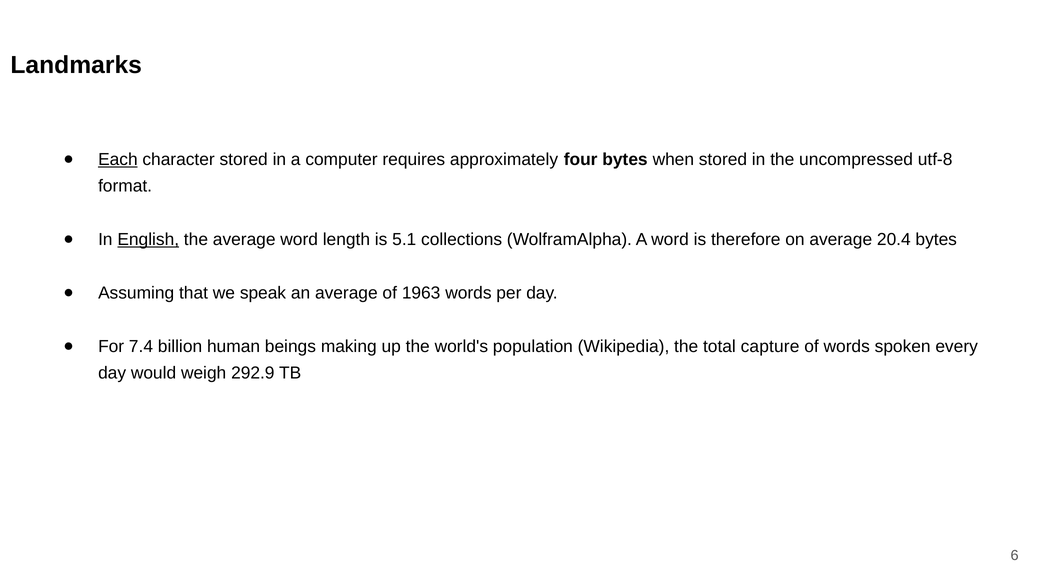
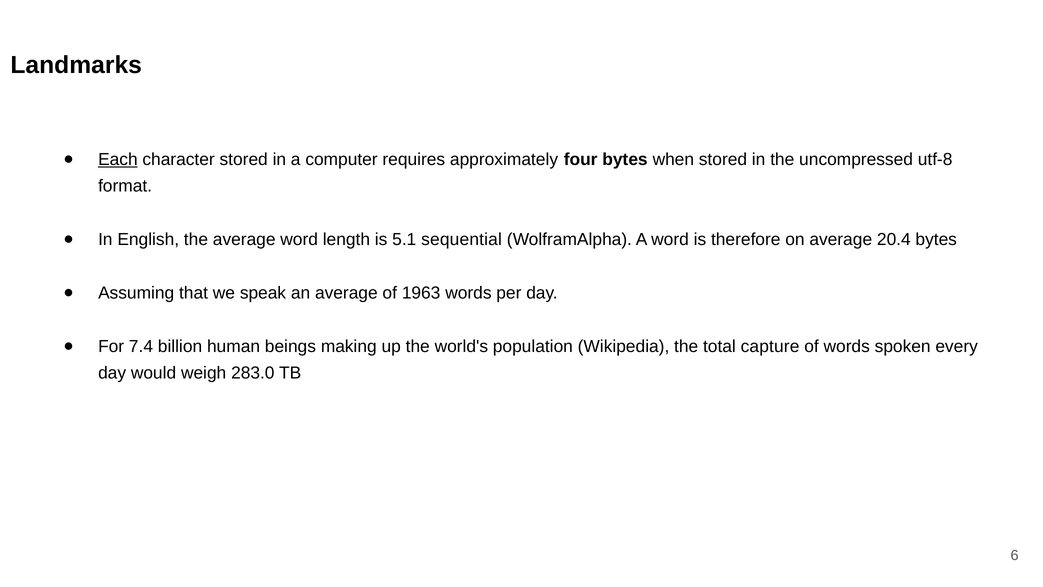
English underline: present -> none (148, 239)
collections: collections -> sequential (462, 239)
292.9: 292.9 -> 283.0 (253, 373)
